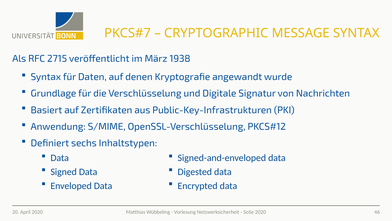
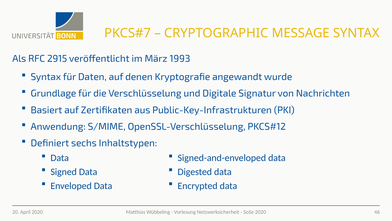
2715: 2715 -> 2915 (57, 59)
1938: 1938 -> 1993 (180, 59)
